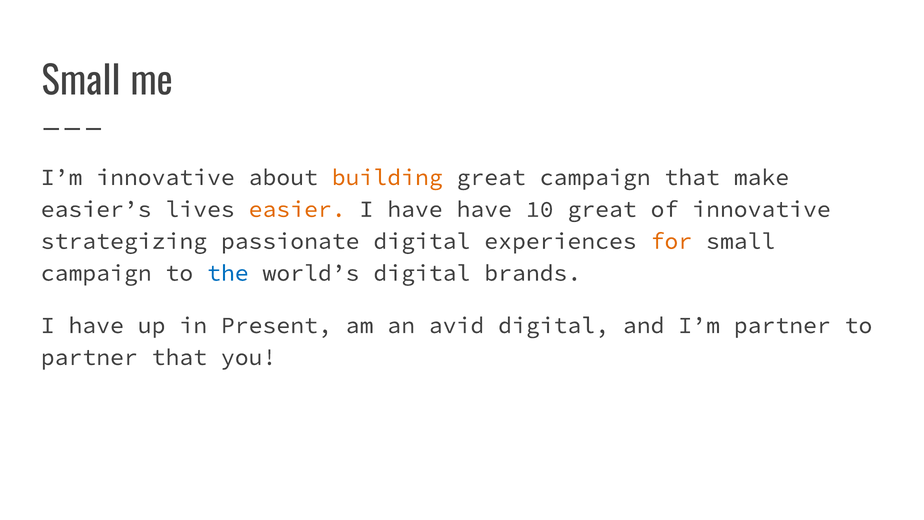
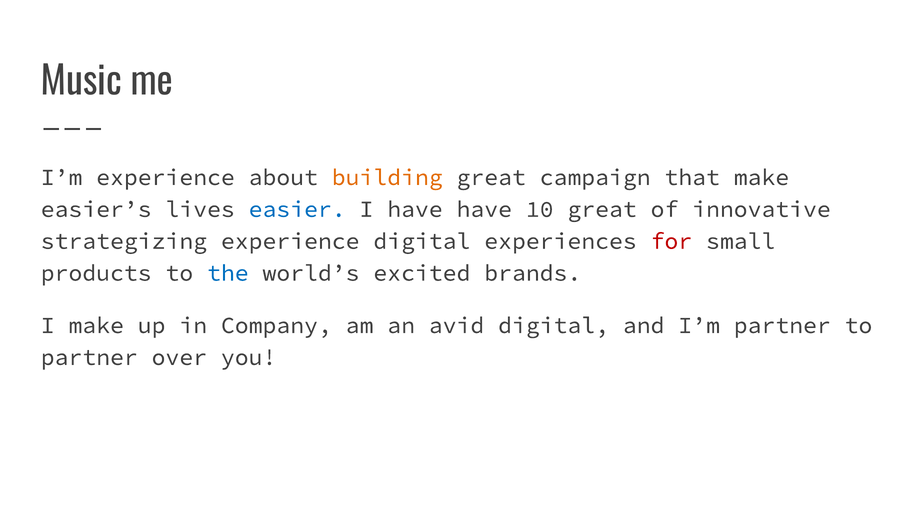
Small: Small -> Music (81, 82)
I’m innovative: innovative -> experience (165, 177)
easier colour: orange -> blue (297, 209)
strategizing passionate: passionate -> experience (290, 241)
for colour: orange -> red (671, 241)
campaign: campaign -> products (96, 273)
world’s digital: digital -> excited (422, 273)
have: have -> make (96, 325)
Present: Present -> Company (276, 325)
partner that: that -> over (179, 357)
